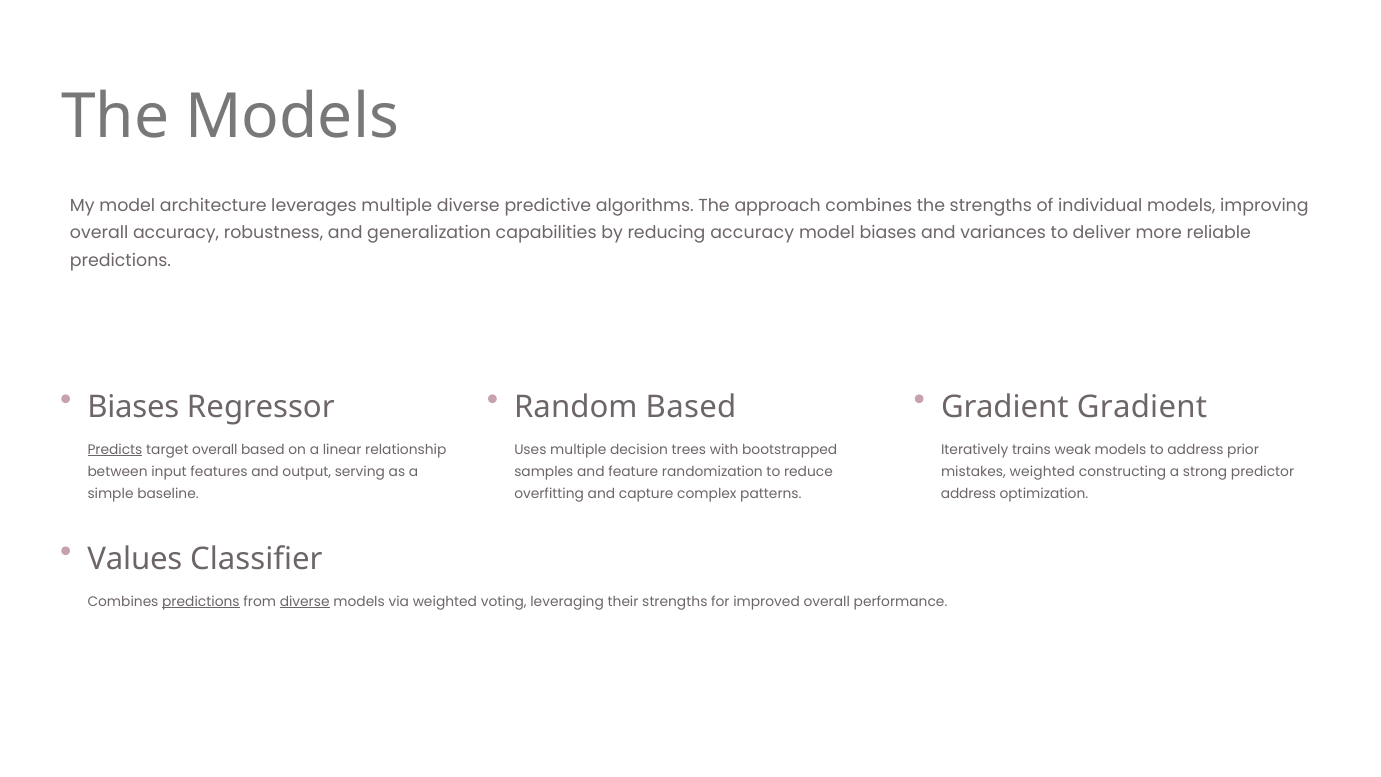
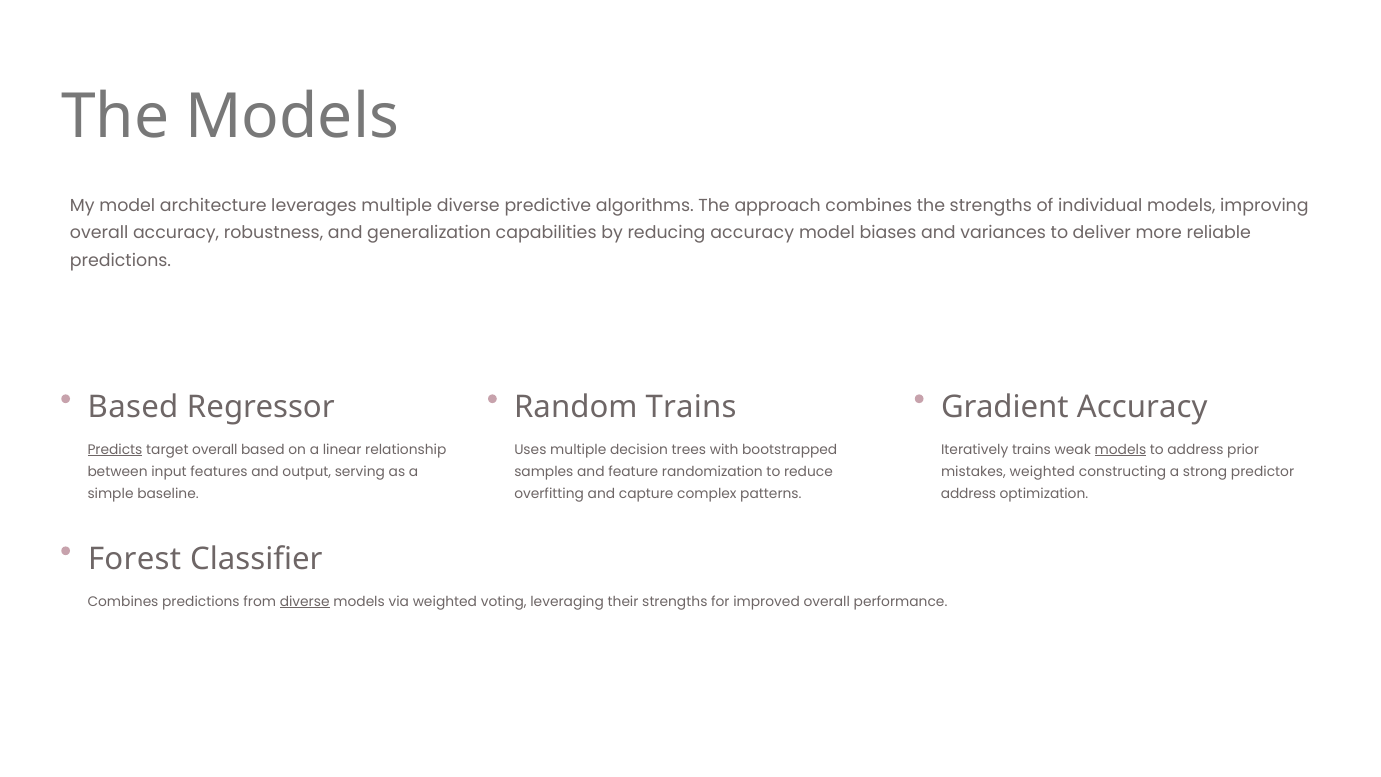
Biases: Biases -> Based (133, 407)
Random Based: Based -> Trains (691, 407)
Gradient Gradient: Gradient -> Accuracy (1142, 407)
models underline: none -> present (1120, 450)
Values: Values -> Forest (135, 559)
predictions underline: present -> none (201, 602)
